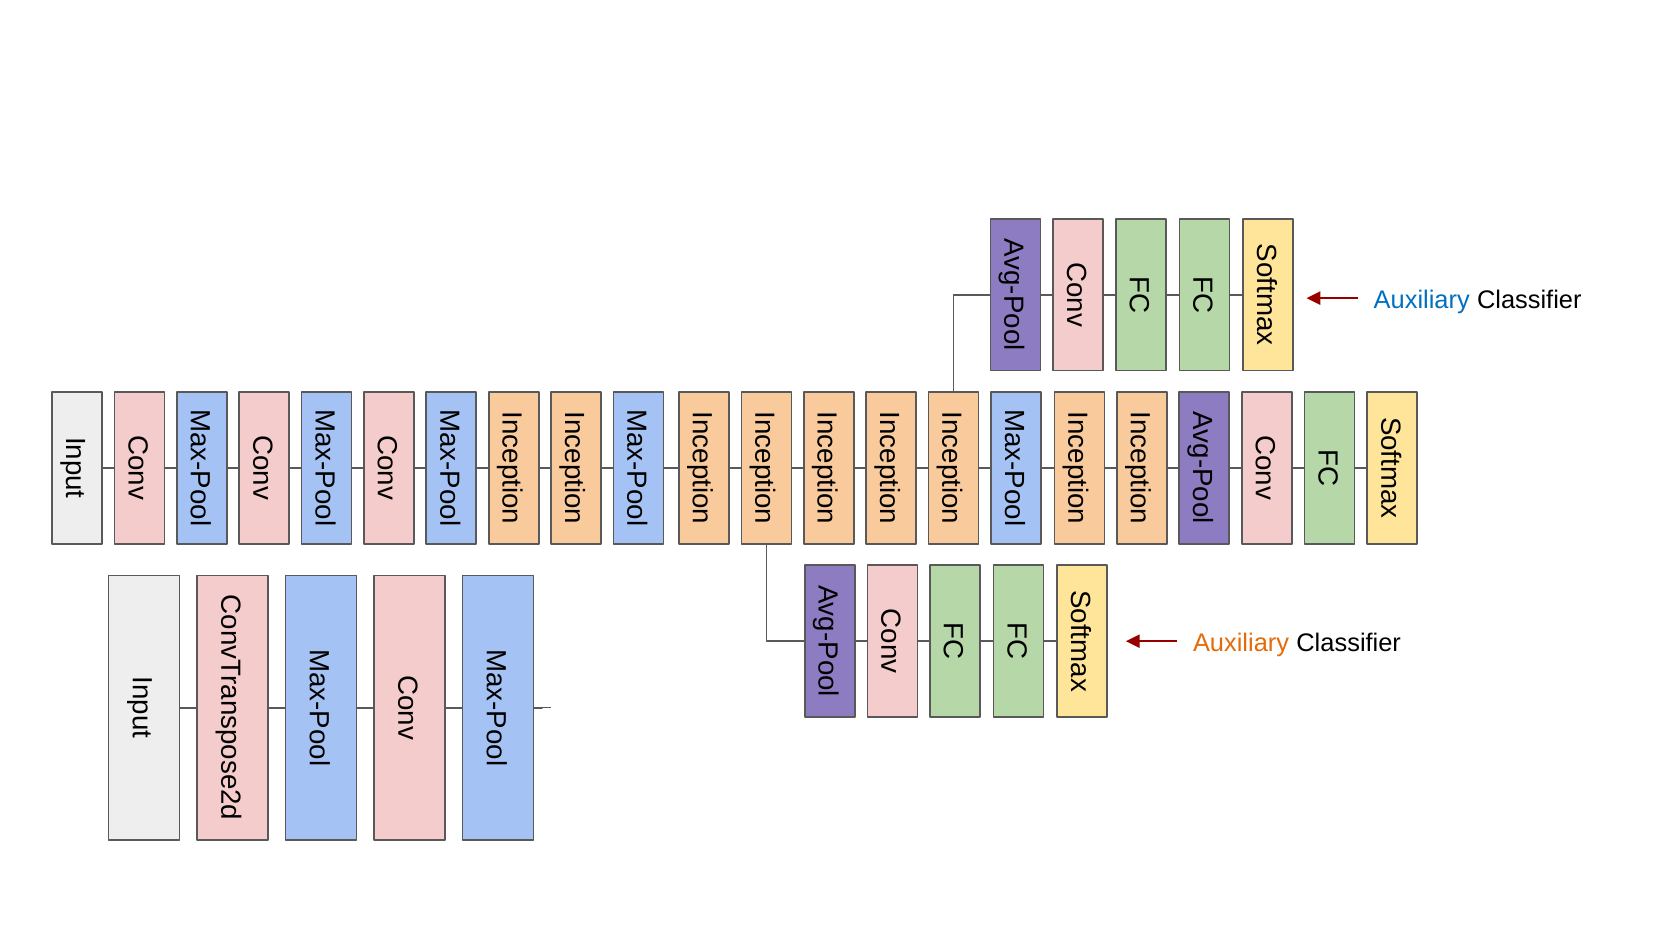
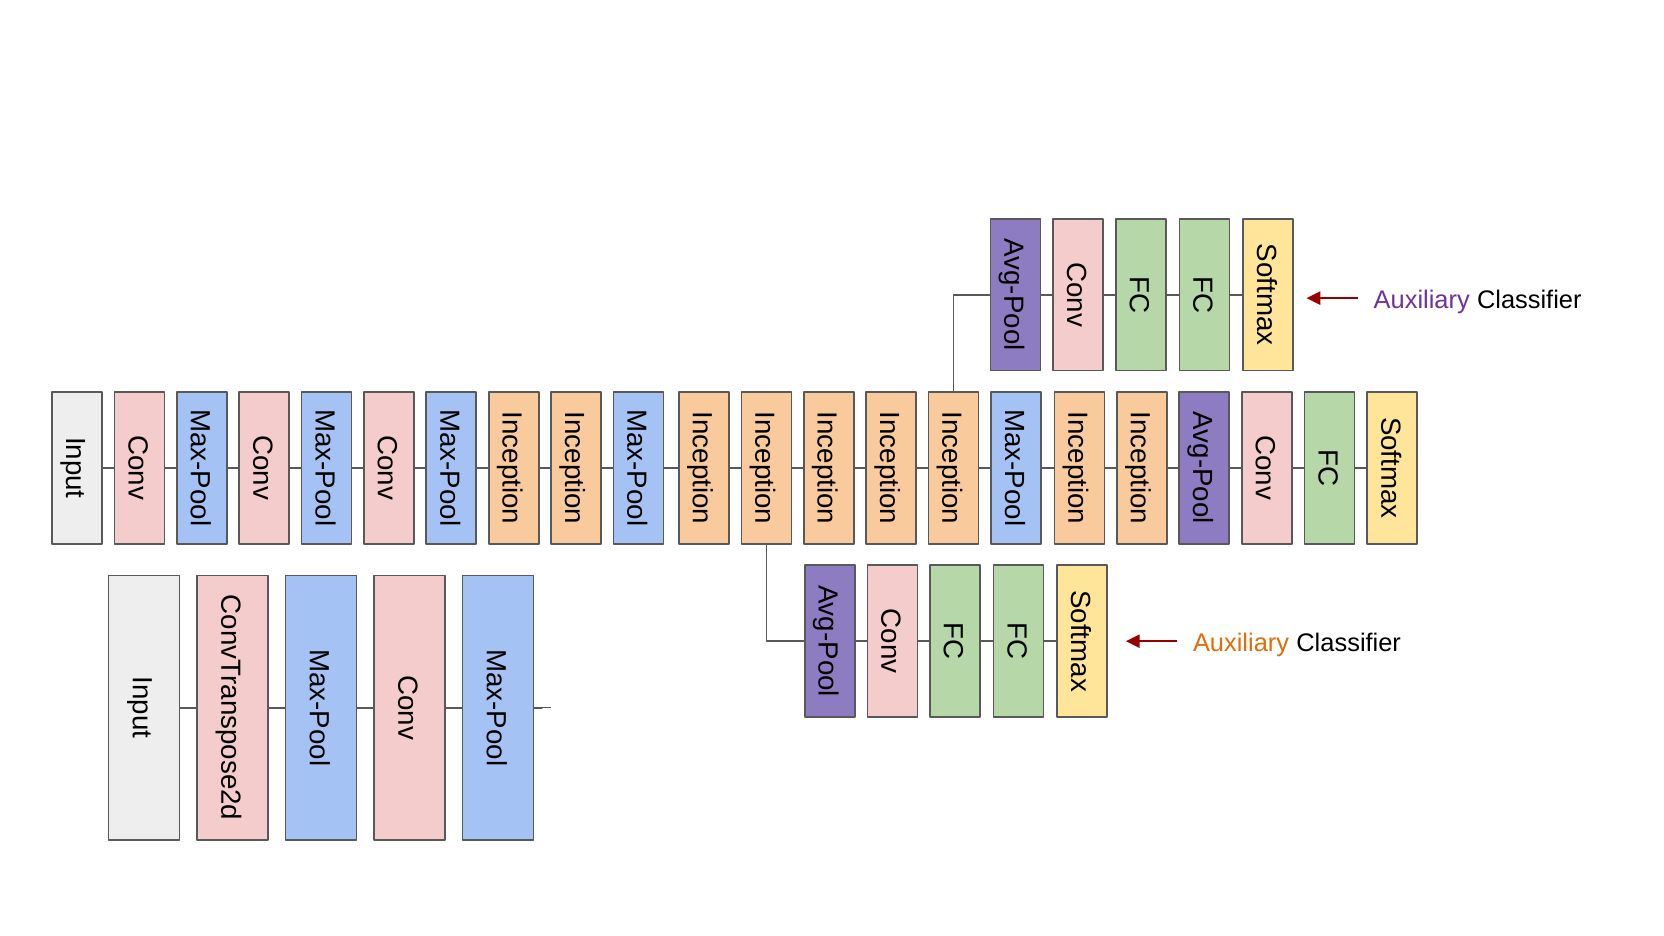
Auxiliary colour: blue -> purple (1422, 300)
